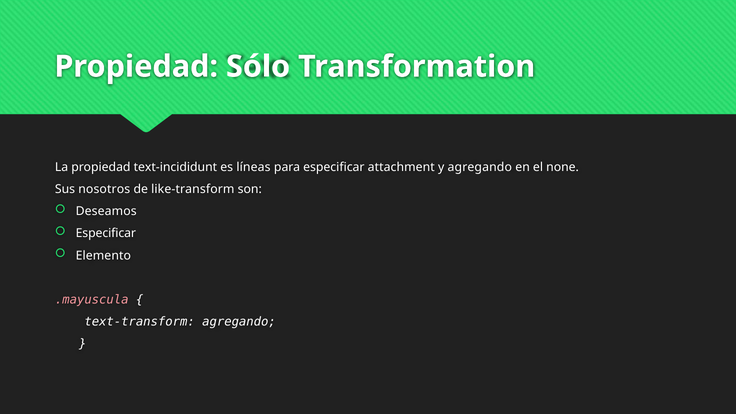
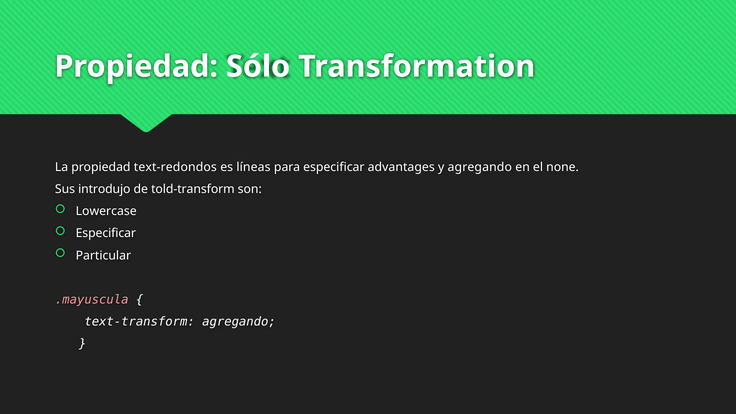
text-incididunt: text-incididunt -> text-redondos (175, 167)
attachment: attachment -> advantages (401, 167)
nosotros: nosotros -> introdujo (104, 189)
like-transform: like-transform -> told-transform (193, 189)
Deseamos: Deseamos -> Lowercase (106, 211)
Elemento: Elemento -> Particular (103, 256)
